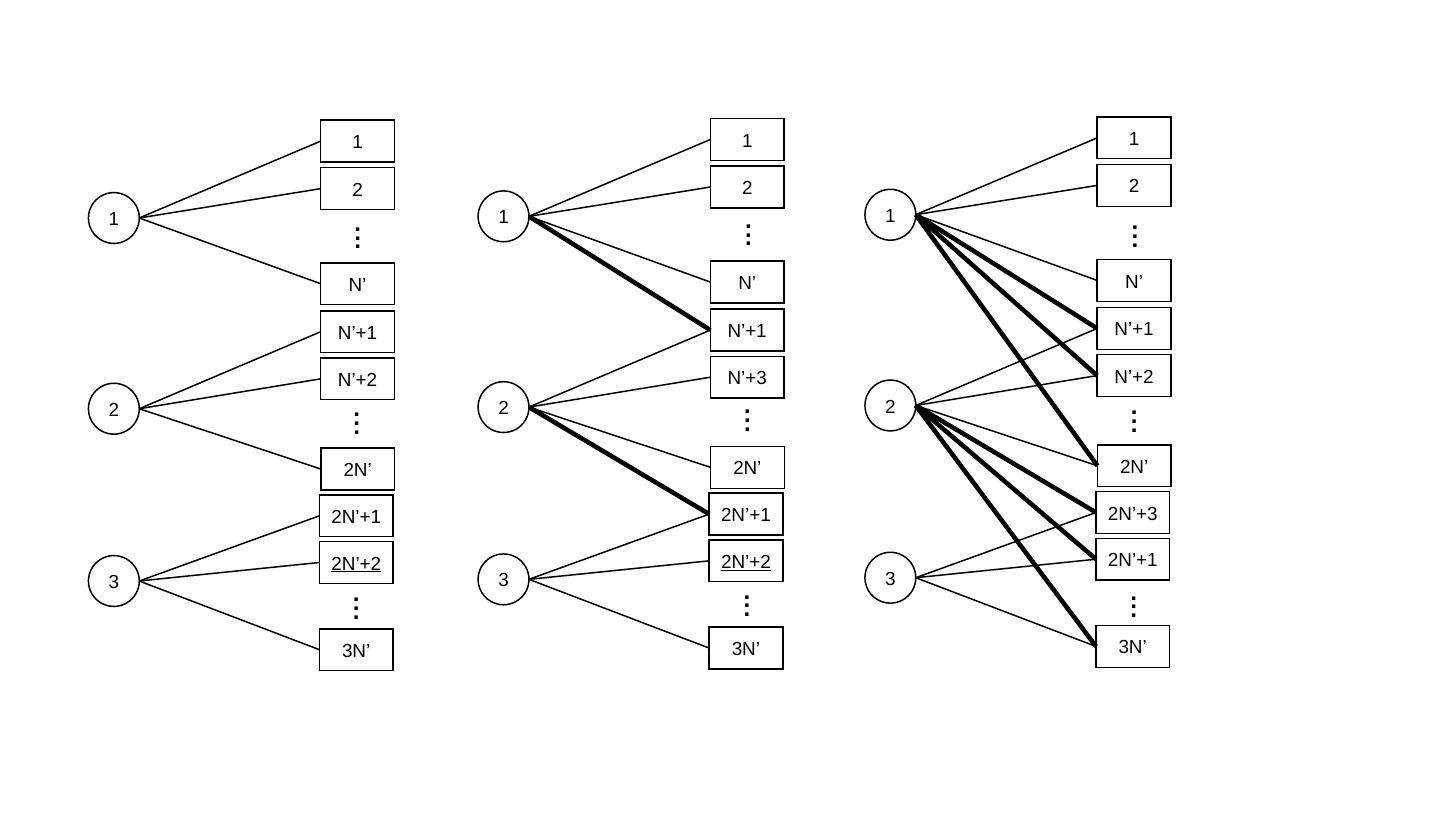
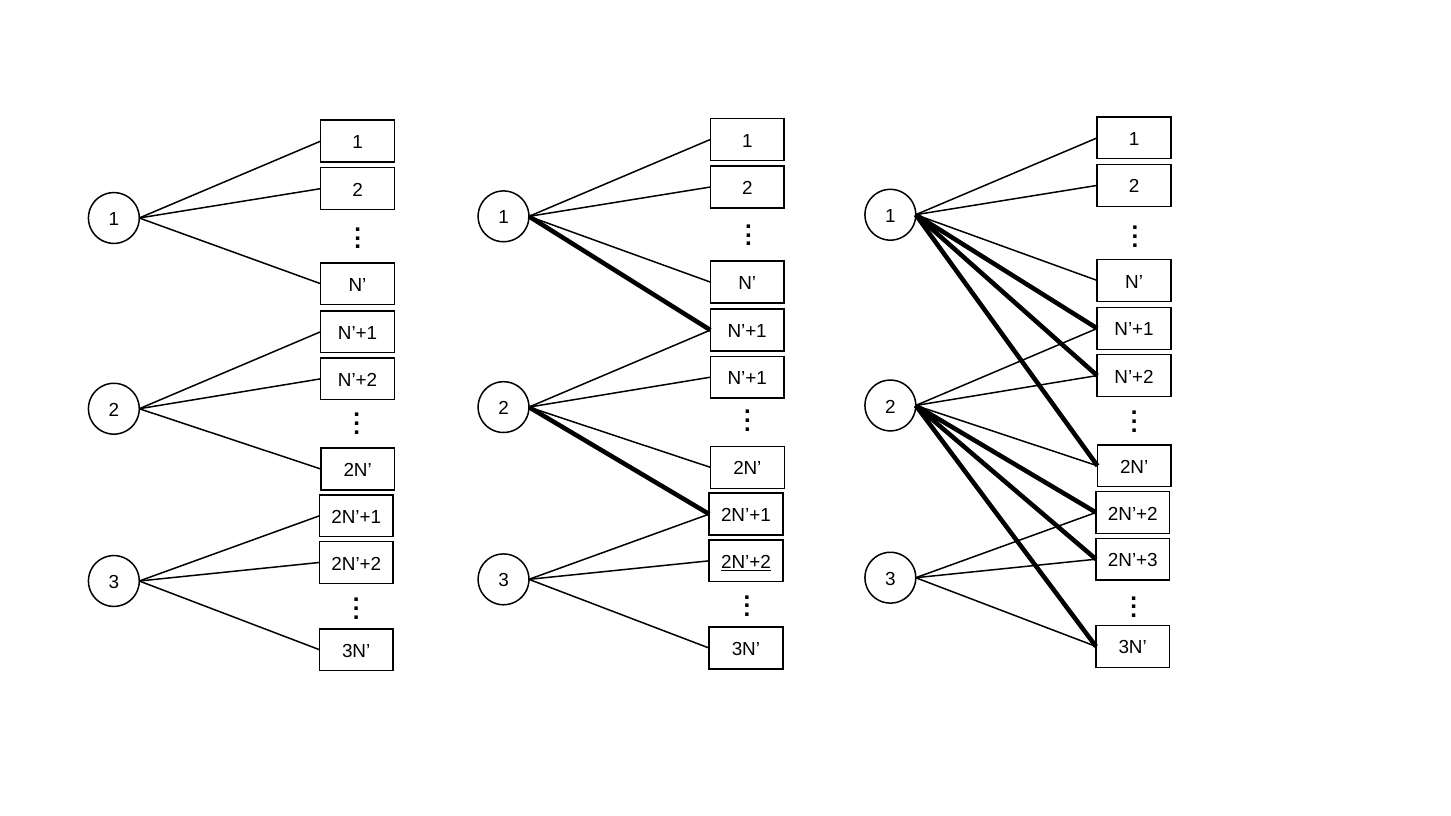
N’+3: N’+3 -> N’+1 (747, 379)
2N’+3: 2N’+3 -> 2N’+2 (1133, 514)
2N’+1: 2N’+1 -> 2N’+3 (1133, 561)
2N’+2 underline: present -> none (356, 564)
